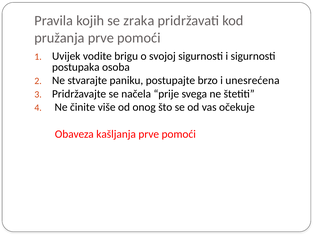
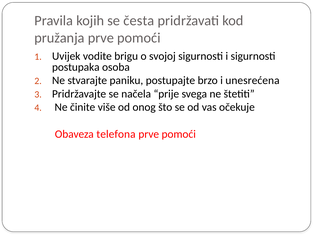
zraka: zraka -> česta (139, 21)
kašljanja: kašljanja -> telefona (116, 134)
